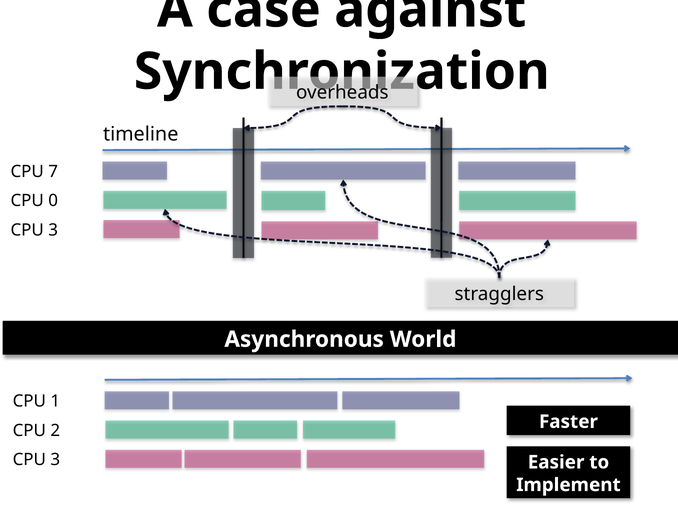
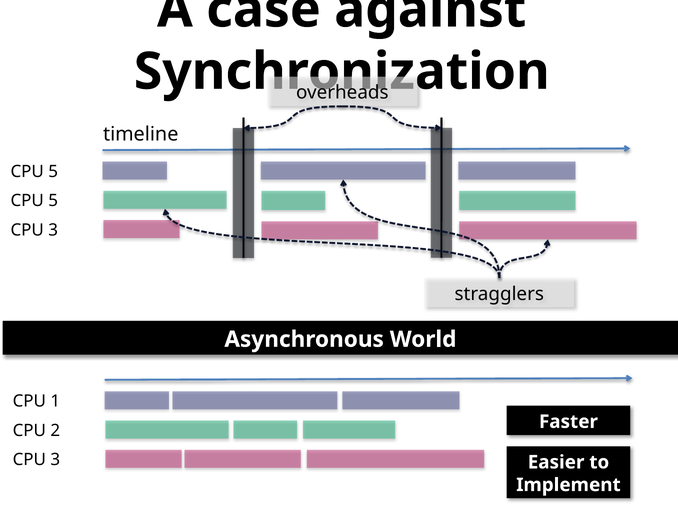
7: 7 -> 5 (53, 171)
0: 0 -> 5 (53, 201)
